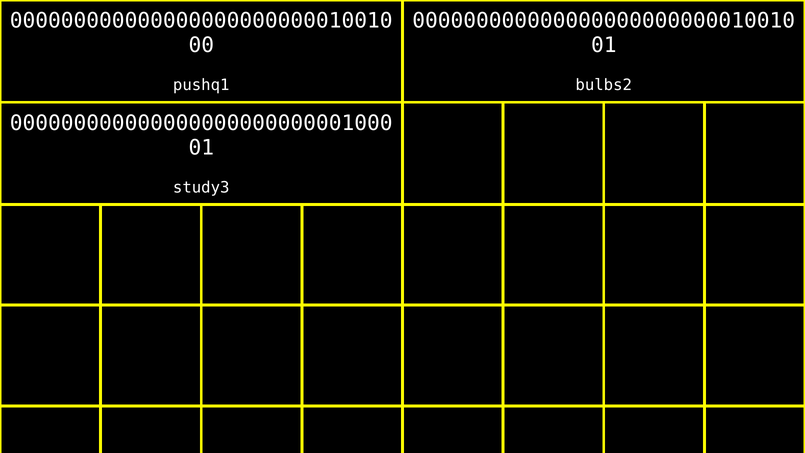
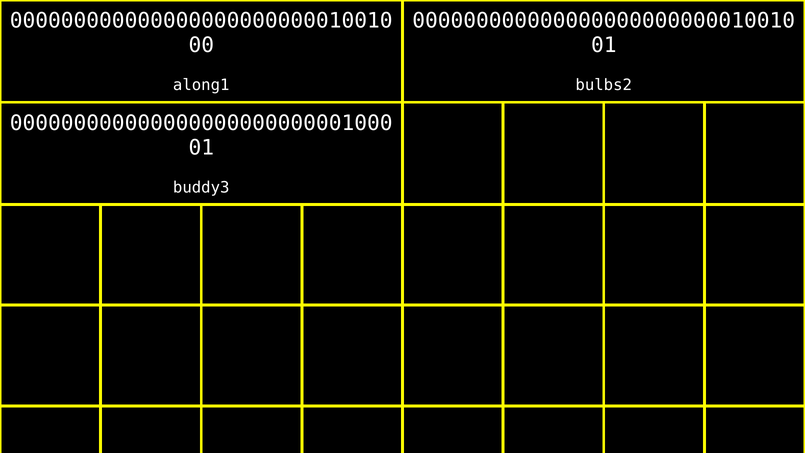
pushq1: pushq1 -> along1 (201, 85)
study3: study3 -> buddy3 (201, 187)
